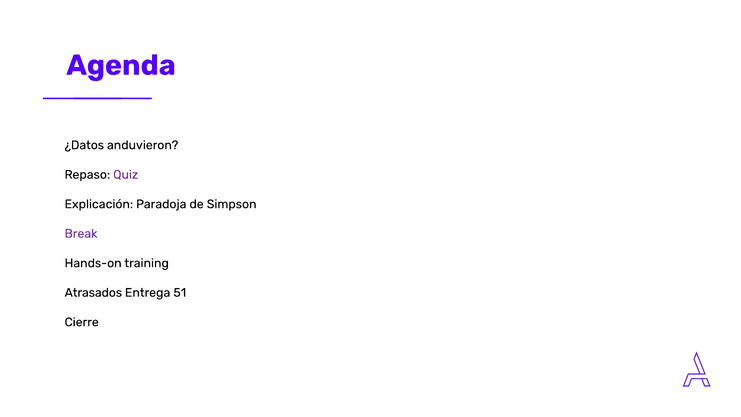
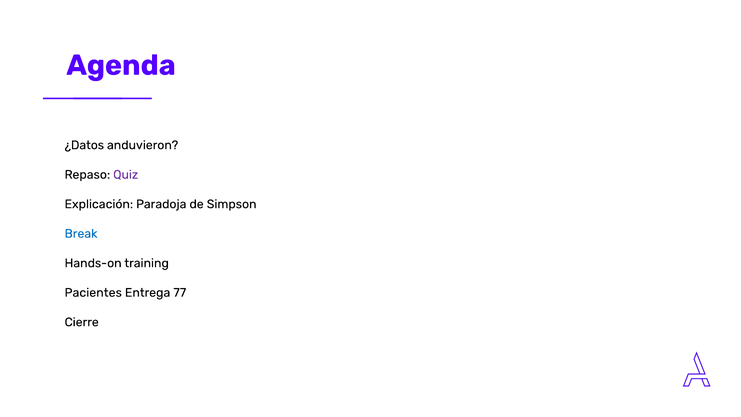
Break colour: purple -> blue (81, 234)
Atrasados: Atrasados -> Pacientes (93, 293)
51: 51 -> 77 (180, 293)
